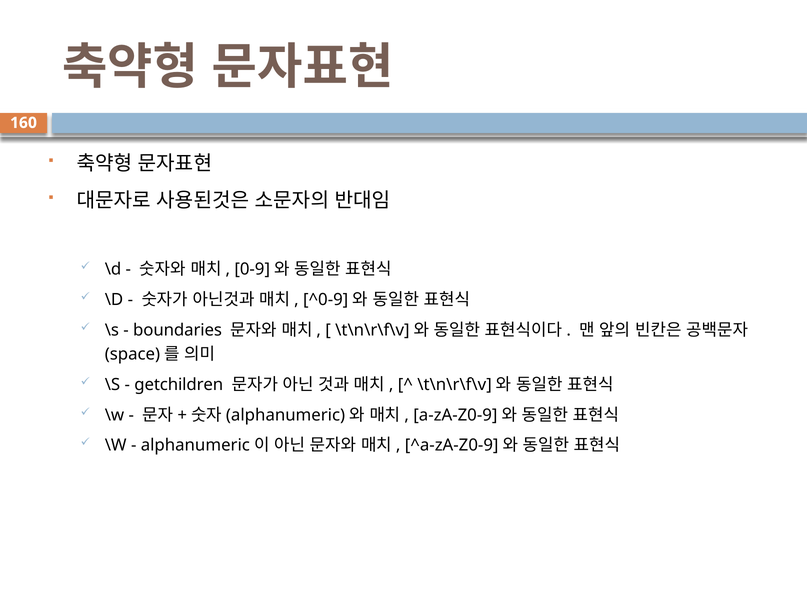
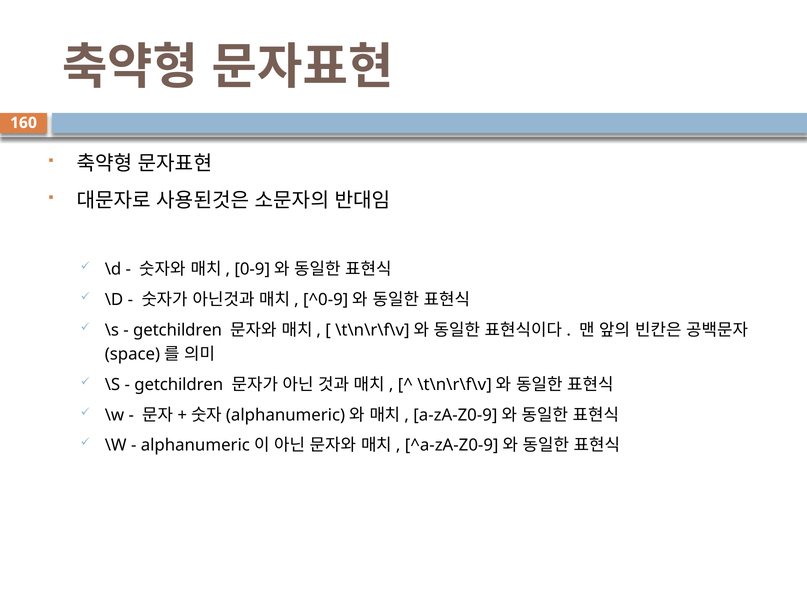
boundaries: boundaries -> getchildren (178, 330)
